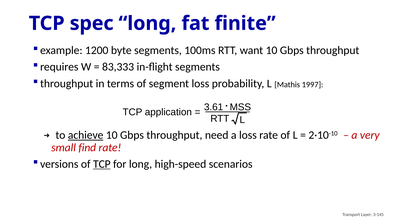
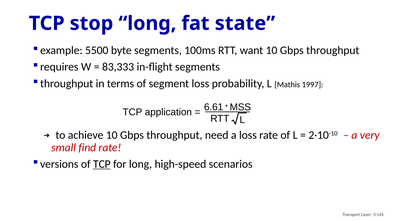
spec: spec -> stop (91, 23)
finite: finite -> state (245, 23)
1200: 1200 -> 5500 (97, 50)
3.61: 3.61 -> 6.61 (214, 107)
achieve underline: present -> none (86, 135)
